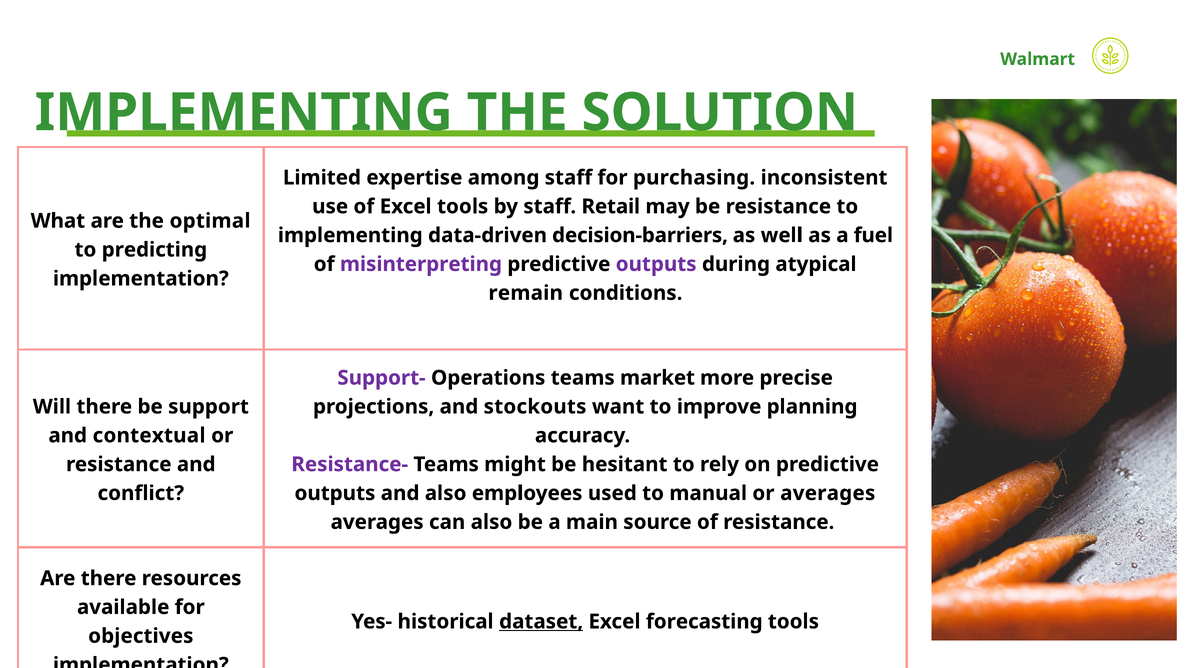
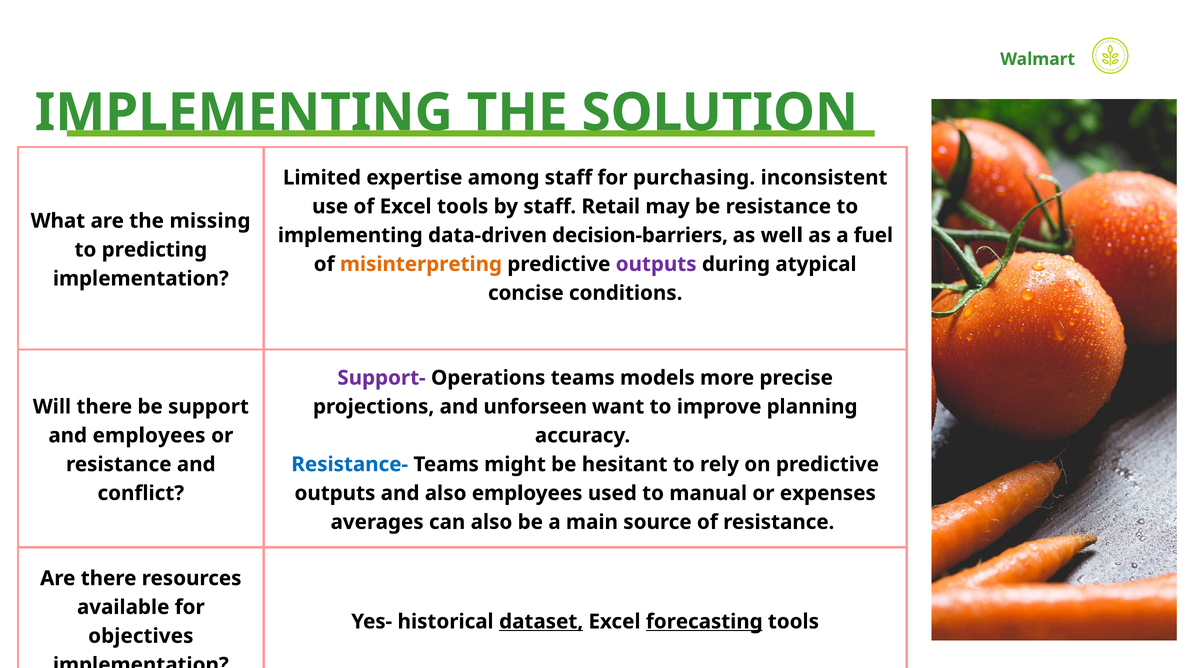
optimal: optimal -> missing (210, 221)
misinterpreting colour: purple -> orange (421, 264)
remain: remain -> concise (526, 293)
market: market -> models (657, 378)
stockouts: stockouts -> unforseen (535, 407)
and contextual: contextual -> employees (149, 436)
Resistance- colour: purple -> blue (350, 465)
or averages: averages -> expenses (828, 493)
forecasting underline: none -> present (704, 622)
